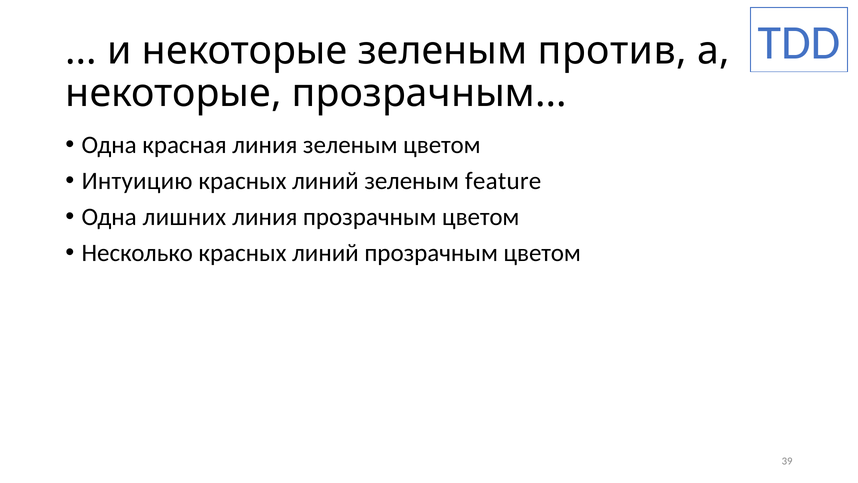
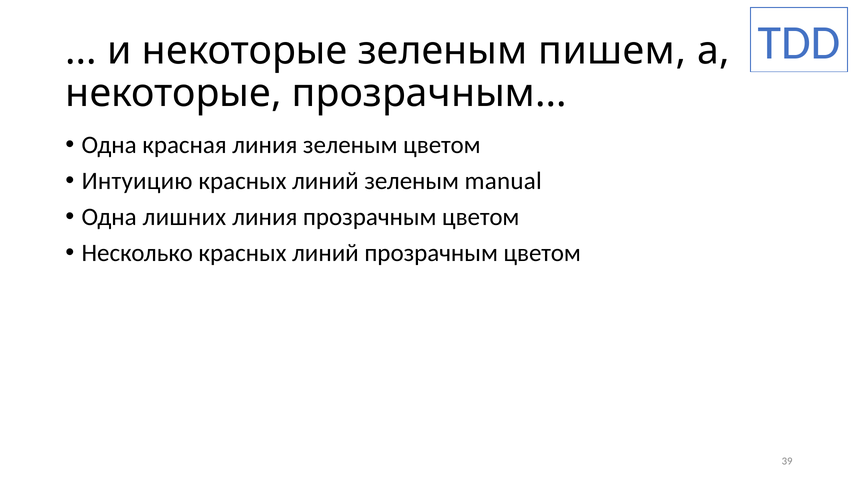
против: против -> пишем (612, 51)
feature: feature -> manual (503, 181)
